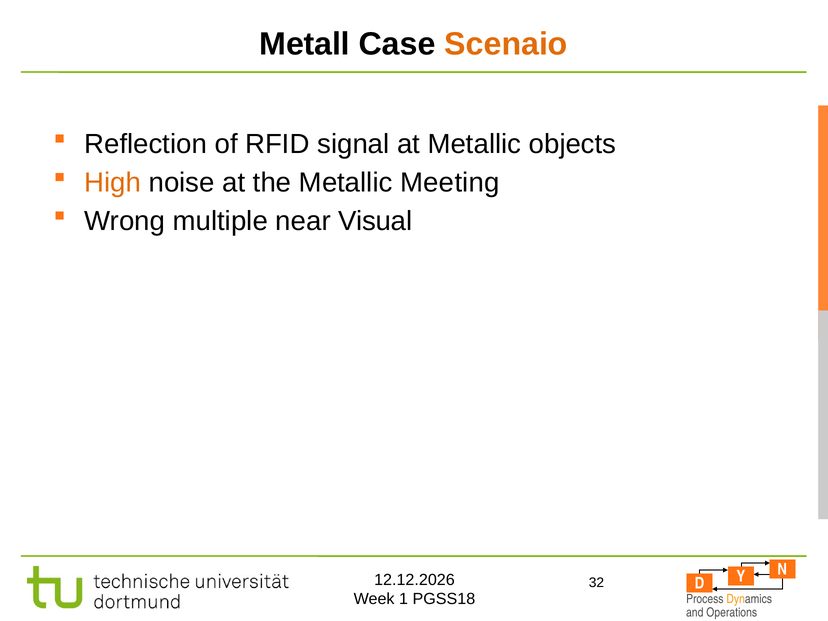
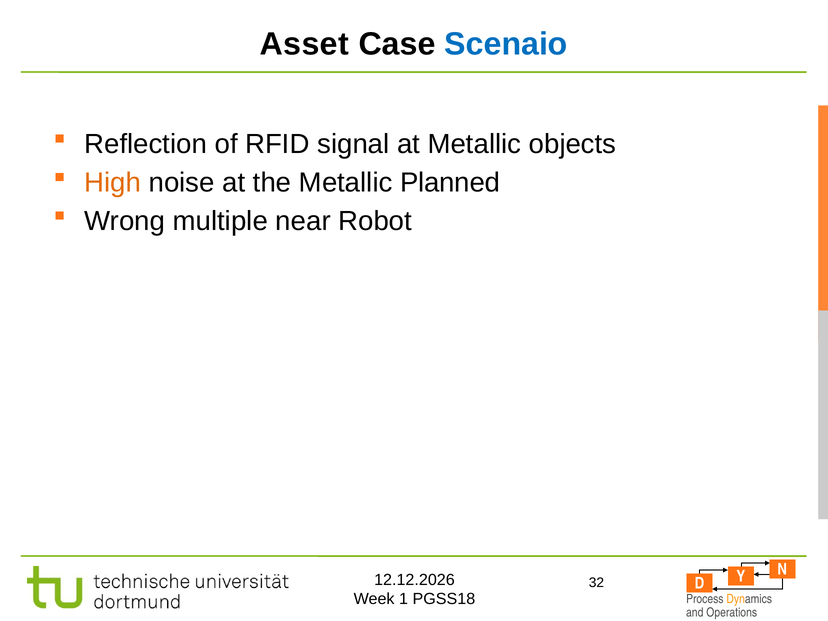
Metall: Metall -> Asset (304, 44)
Scenaio colour: orange -> blue (506, 44)
Meeting: Meeting -> Planned (450, 183)
Visual: Visual -> Robot (375, 221)
